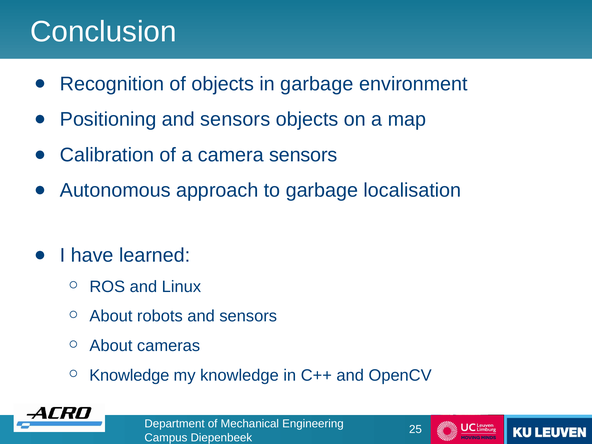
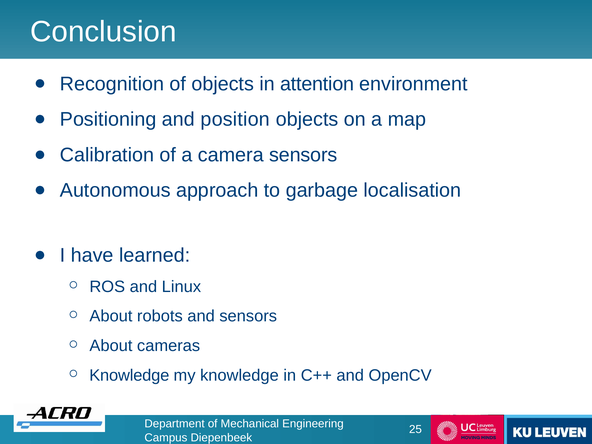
in garbage: garbage -> attention (317, 84)
Positioning and sensors: sensors -> position (235, 119)
